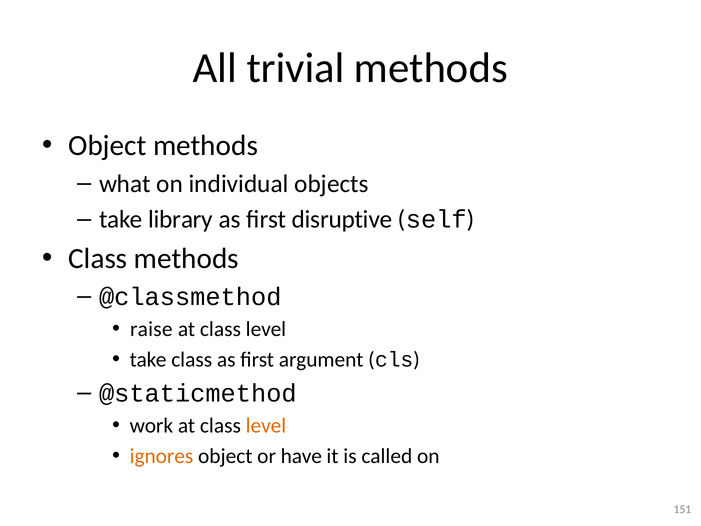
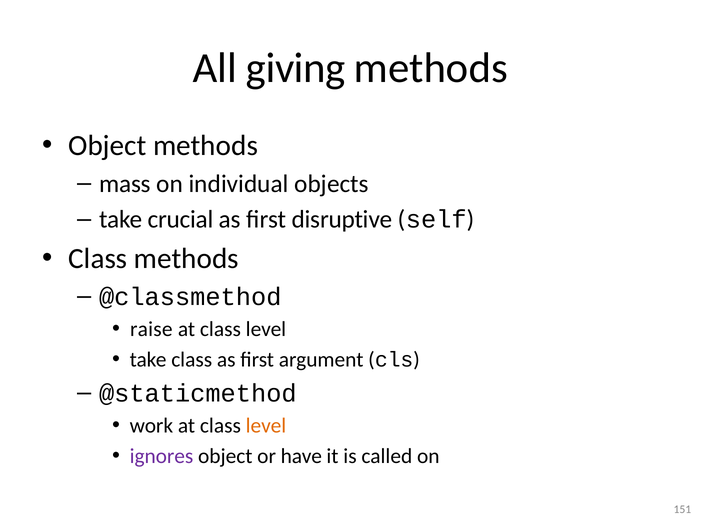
trivial: trivial -> giving (296, 68)
what: what -> mass (125, 184)
library: library -> crucial (181, 219)
ignores colour: orange -> purple (162, 456)
